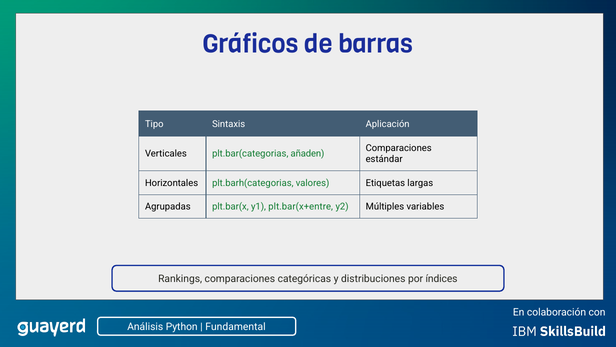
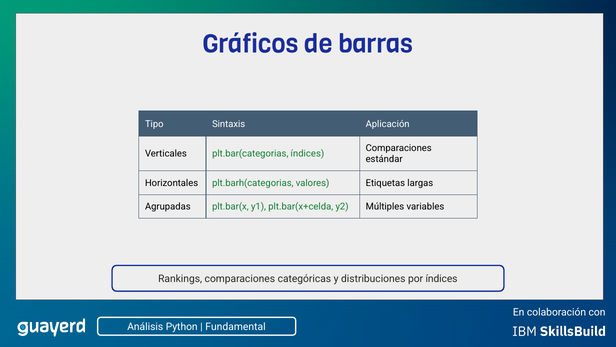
plt.bar(categorias añaden: añaden -> índices (307, 153)
plt.bar(x+entre: plt.bar(x+entre -> plt.bar(x+celda (301, 206)
